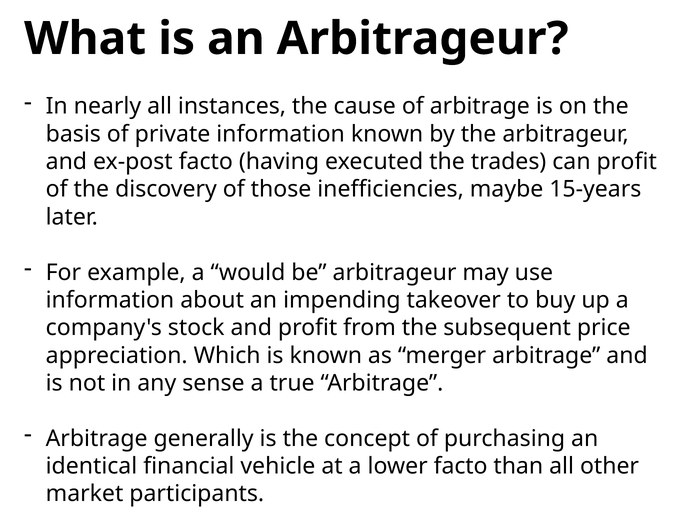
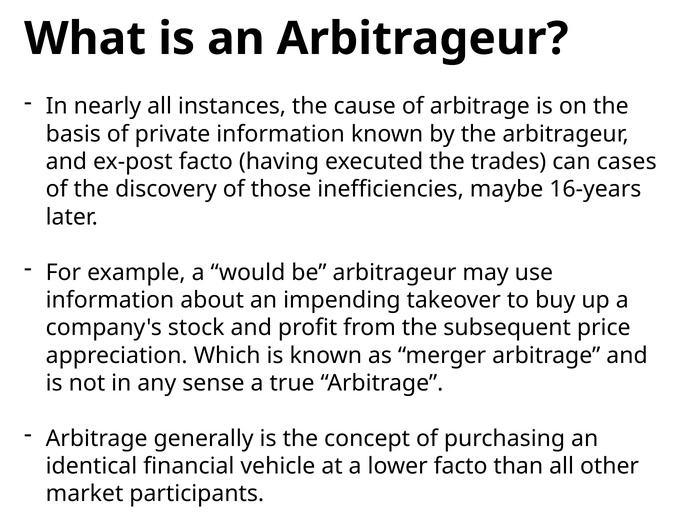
can profit: profit -> cases (627, 162)
15-years: 15-years -> 16-years (595, 189)
